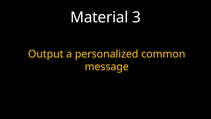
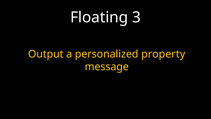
Material: Material -> Floating (99, 17)
common: common -> property (163, 54)
